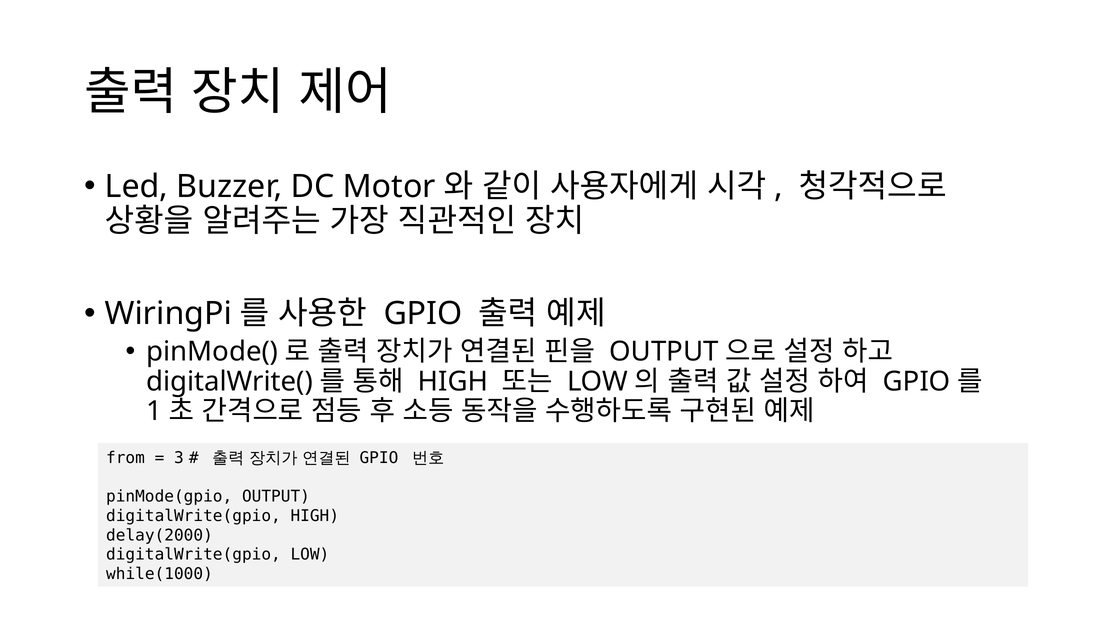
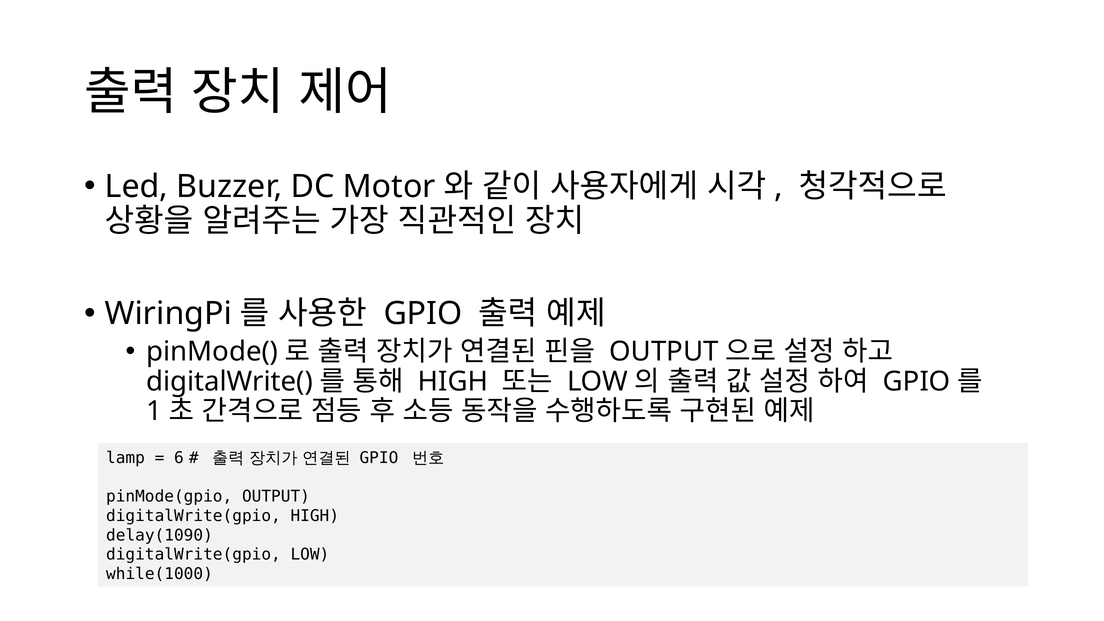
from: from -> lamp (125, 458)
3: 3 -> 6 (179, 458)
delay(2000: delay(2000 -> delay(1090 (159, 535)
